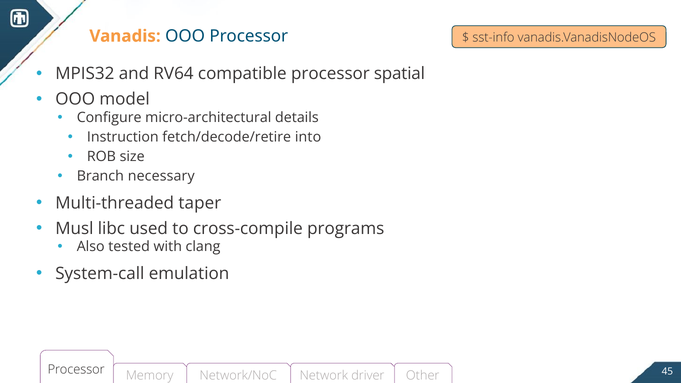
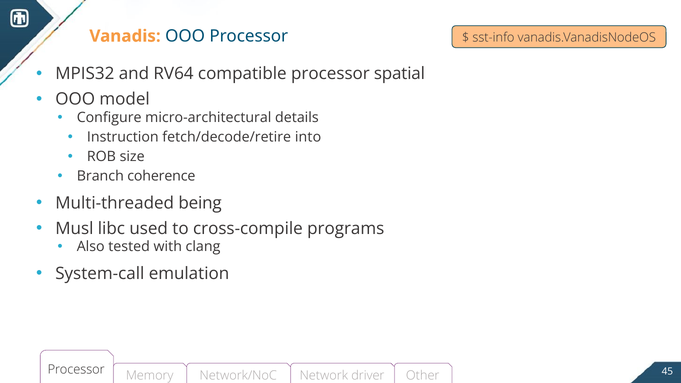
necessary: necessary -> coherence (161, 176)
taper: taper -> being (200, 203)
